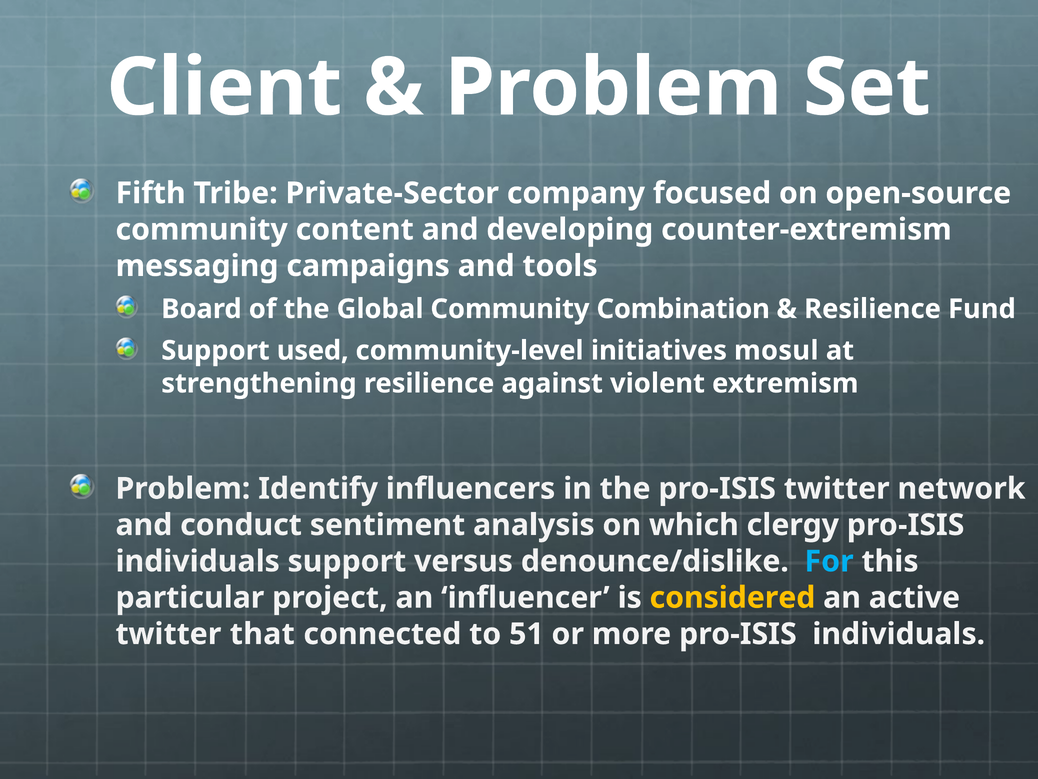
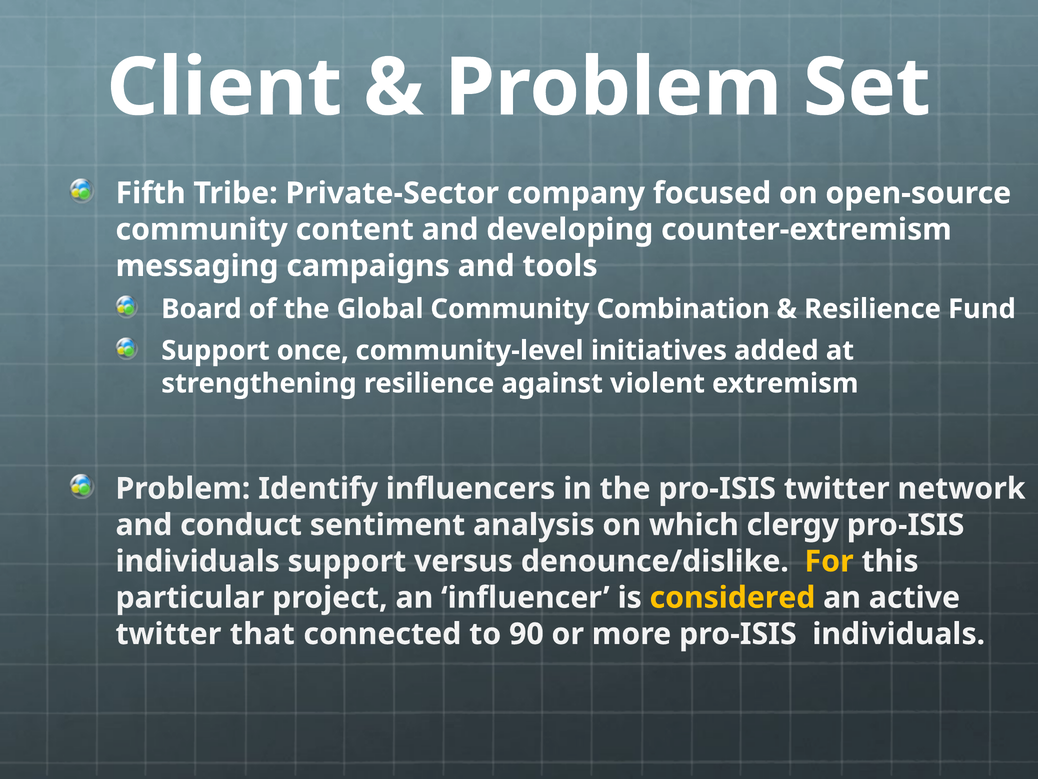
used: used -> once (313, 350)
mosul: mosul -> added (776, 350)
For colour: light blue -> yellow (829, 561)
51: 51 -> 90 (526, 634)
